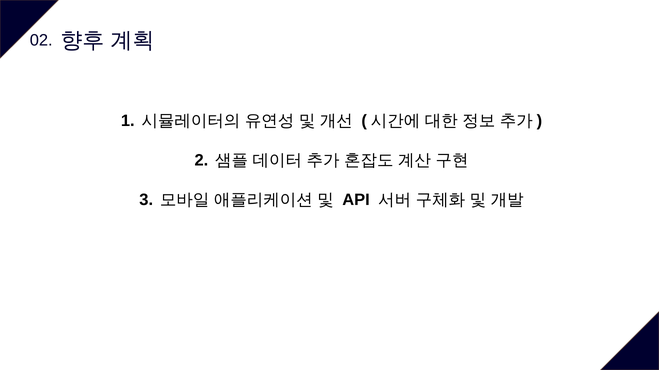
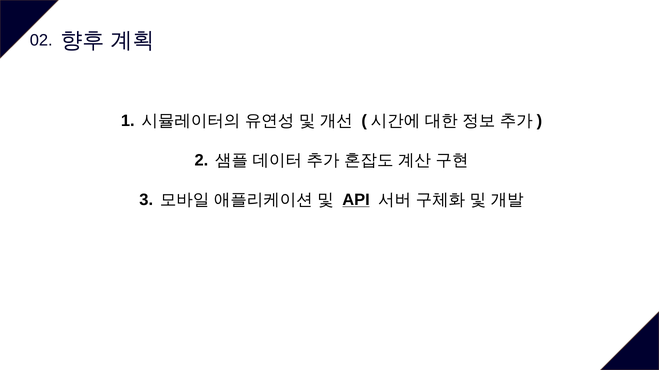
API underline: none -> present (356, 200)
